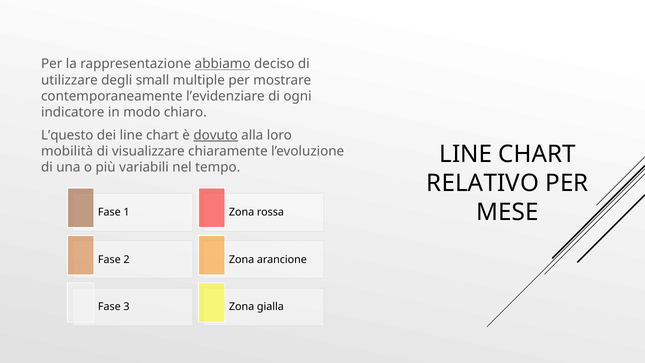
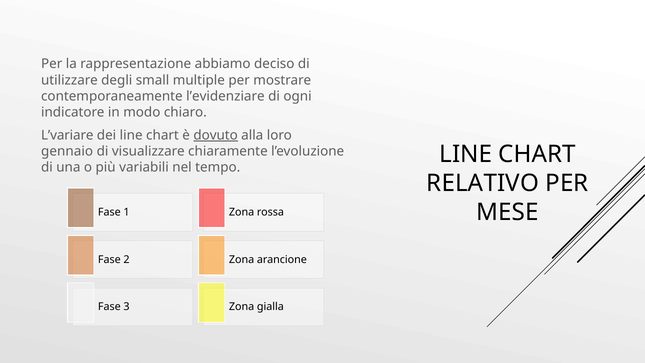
abbiamo underline: present -> none (223, 64)
L’questo: L’questo -> L’variare (67, 135)
mobilità: mobilità -> gennaio (67, 151)
